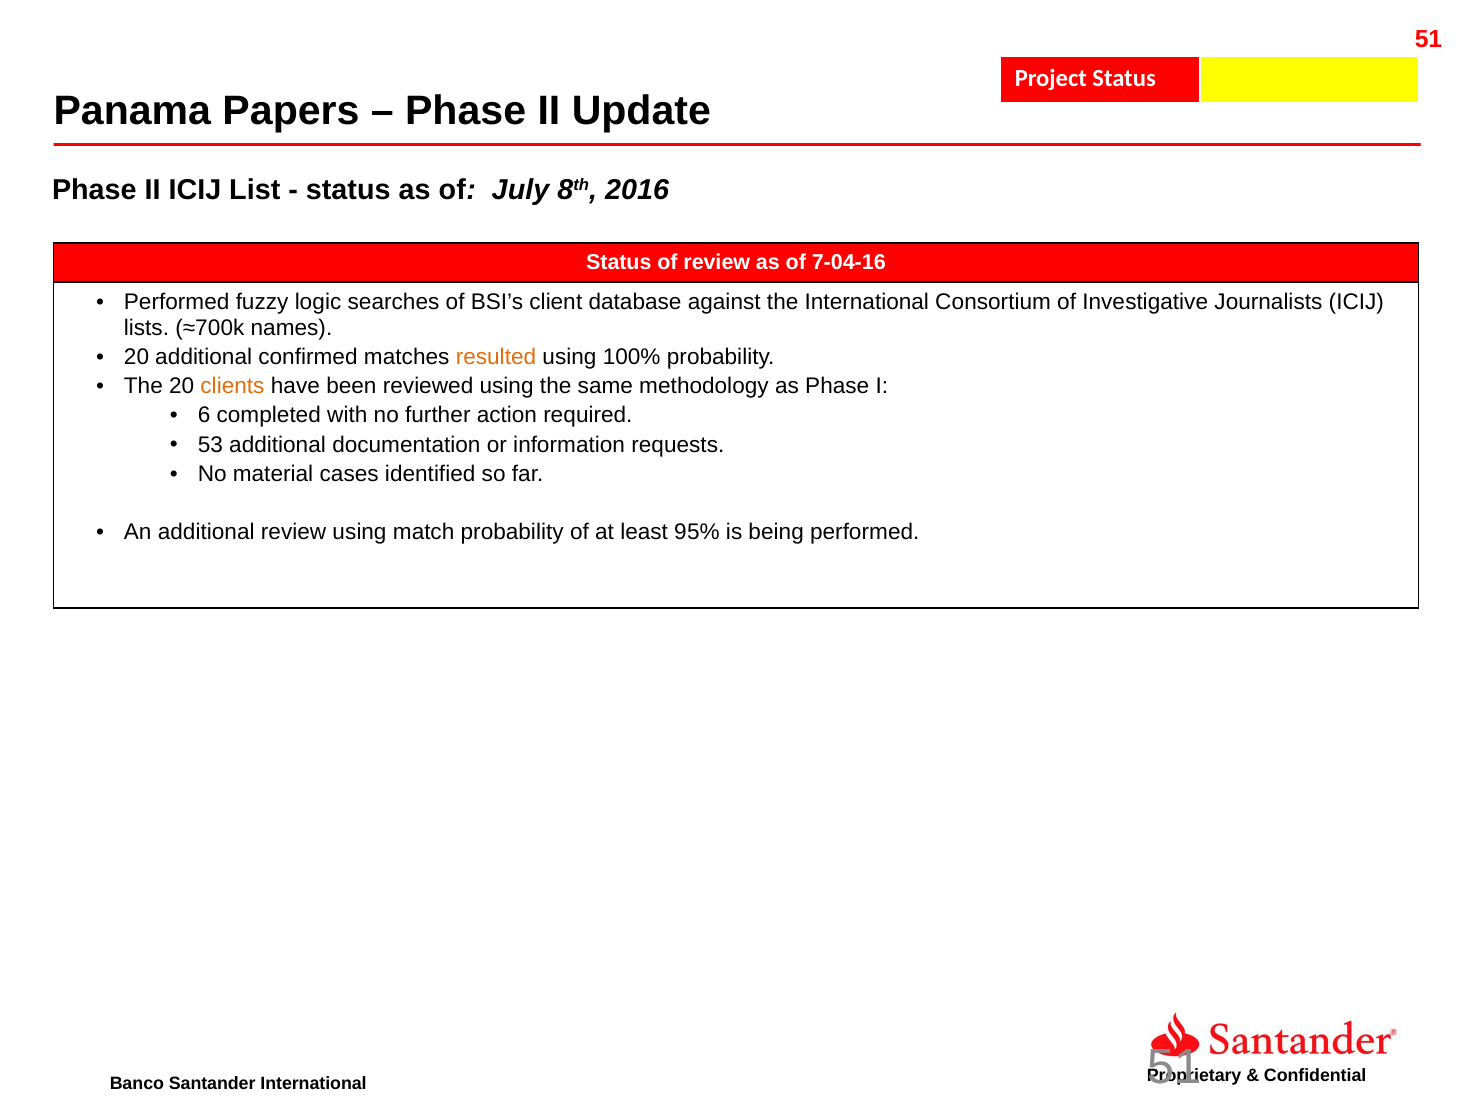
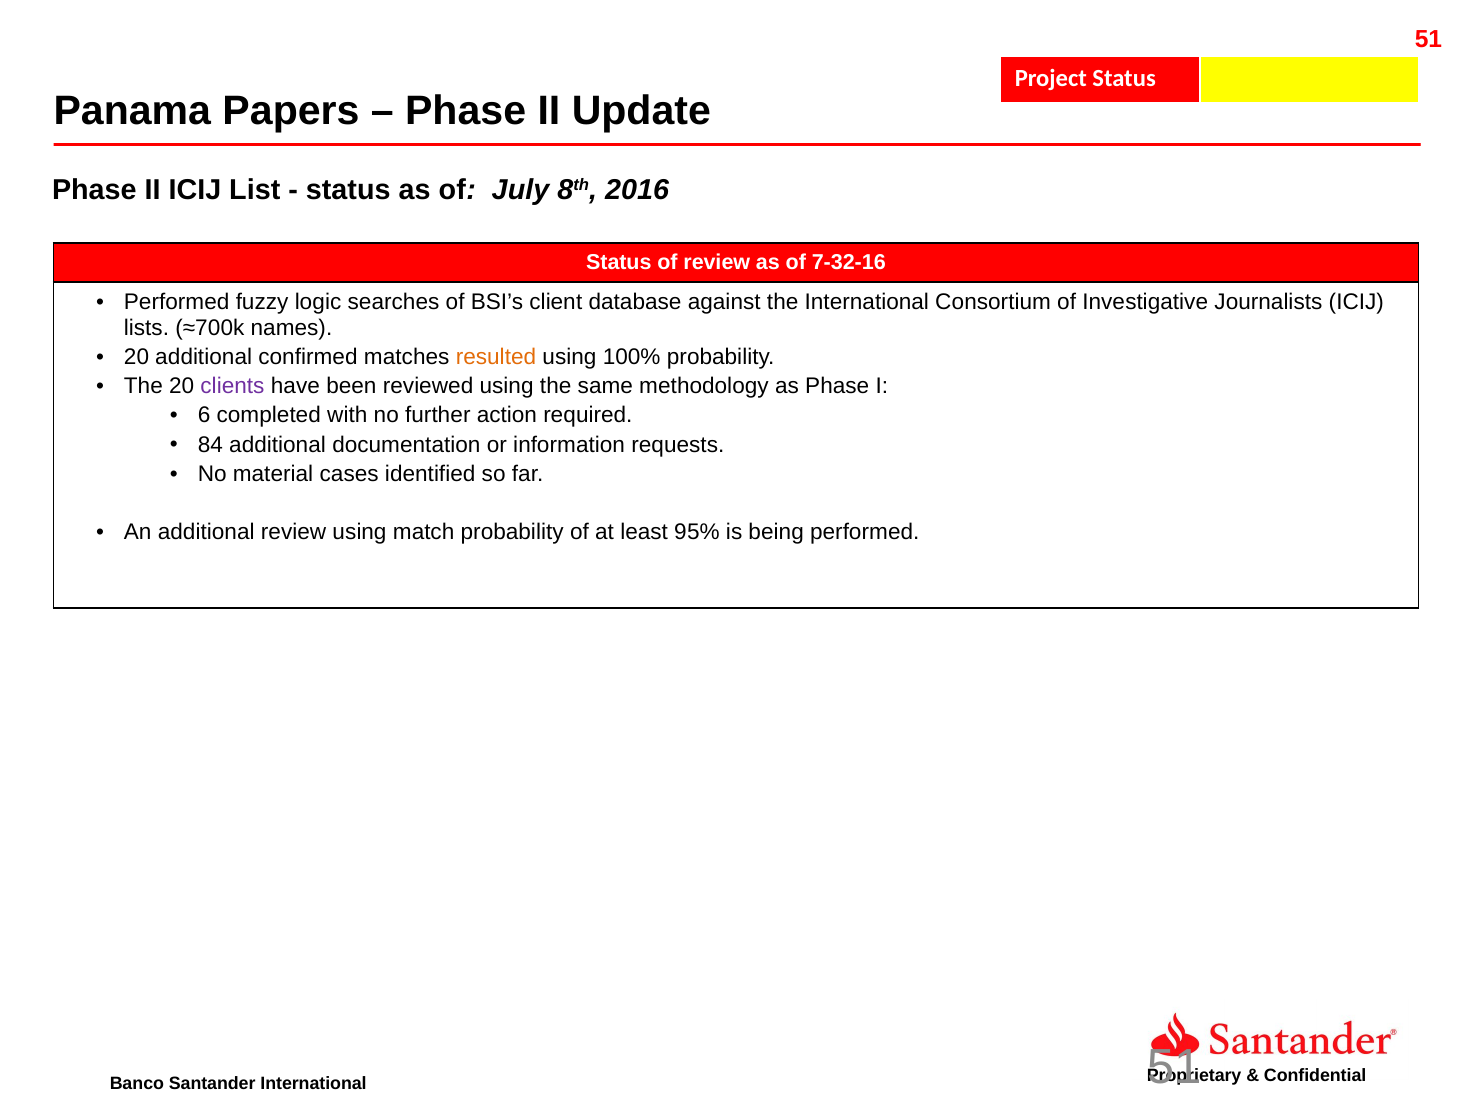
7-04-16: 7-04-16 -> 7-32-16 (849, 262)
clients colour: orange -> purple (232, 386)
53: 53 -> 84 (210, 445)
